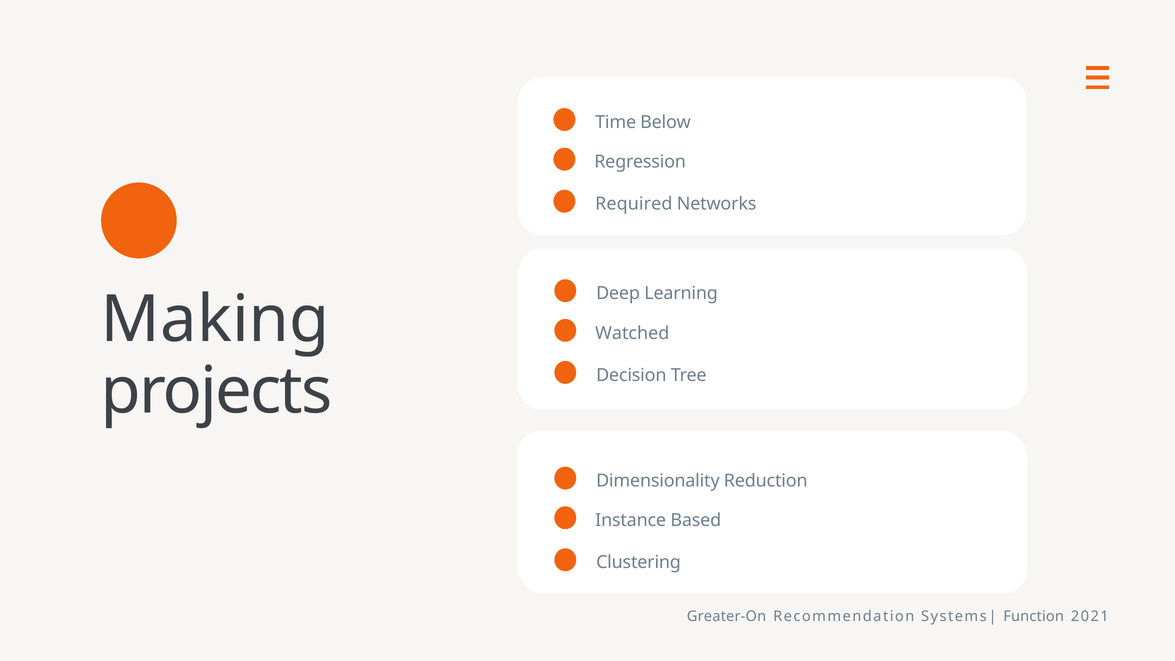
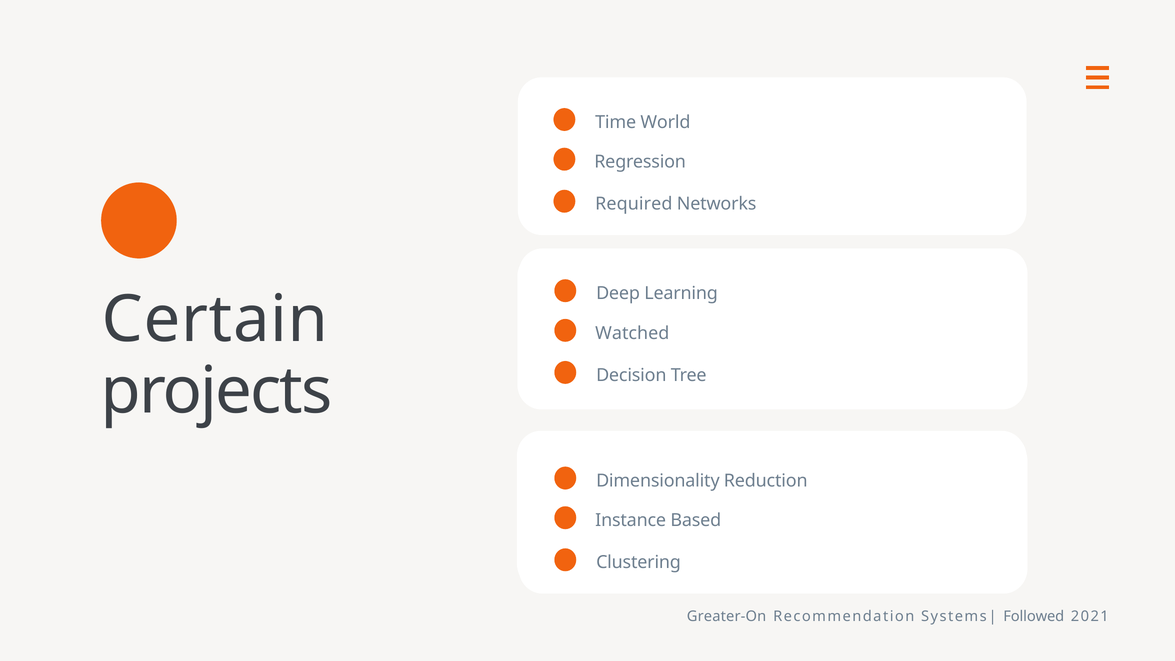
Below: Below -> World (665, 122)
Making: Making -> Certain (215, 320)
Function: Function -> Followed (1034, 617)
